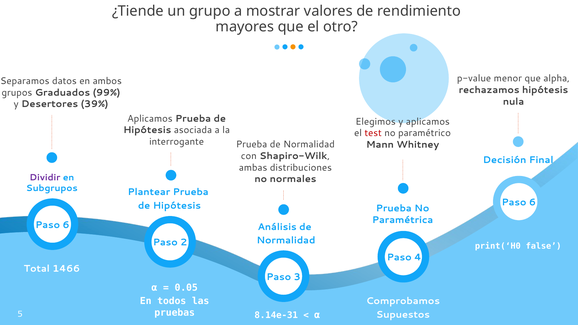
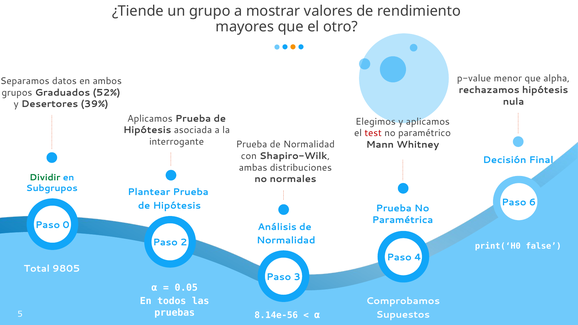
99%: 99% -> 52% (107, 93)
Dividir colour: purple -> green (45, 178)
6: 6 -> 0 (66, 225)
1466: 1466 -> 9805 (66, 269)
8.14e-31: 8.14e-31 -> 8.14e-56 (276, 316)
